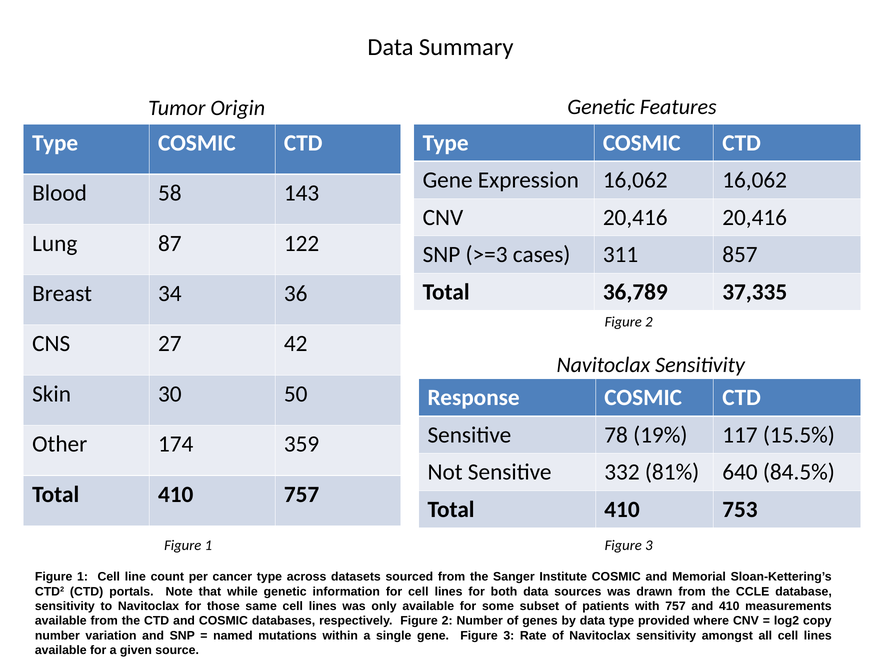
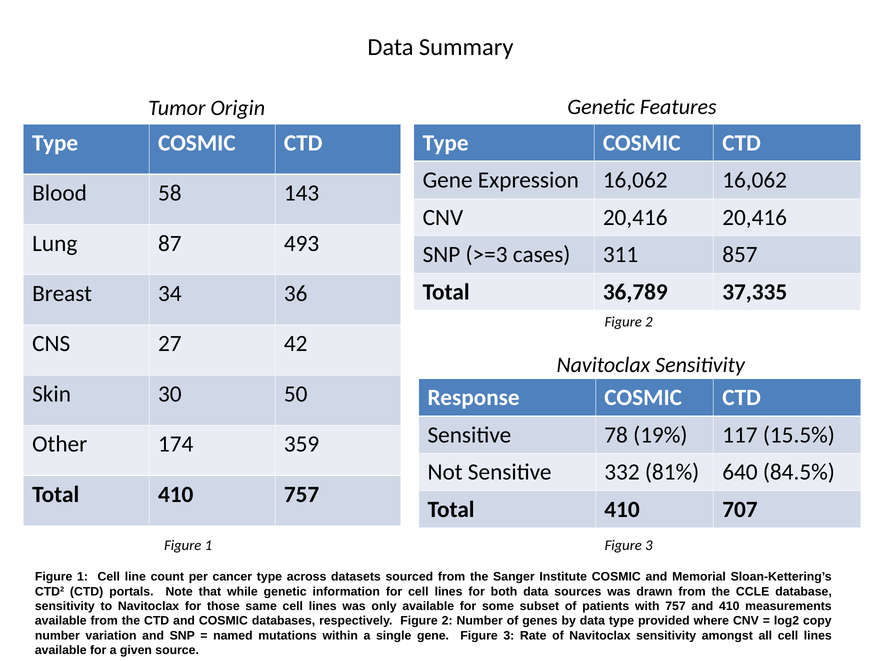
122: 122 -> 493 (302, 243)
753: 753 -> 707 (740, 509)
